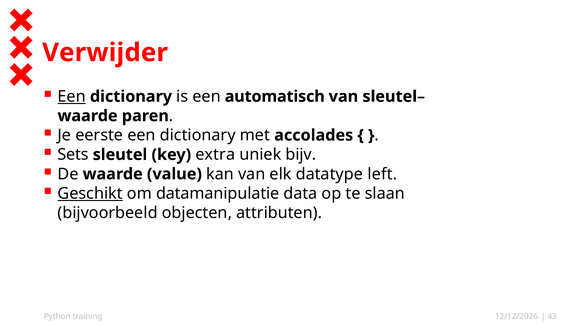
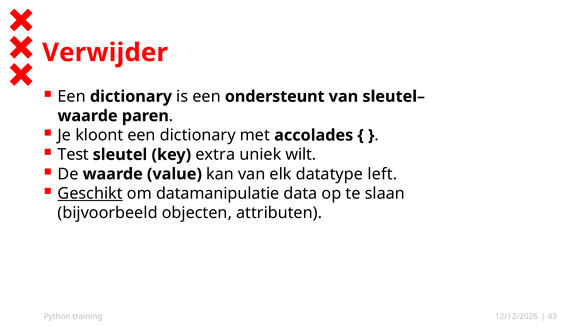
Een underline: present -> none (72, 97)
automatisch: automatisch -> ondersteunt (275, 97)
eerste: eerste -> kloont (99, 135)
Sets: Sets -> Test (73, 155)
bijv: bijv -> wilt (301, 155)
